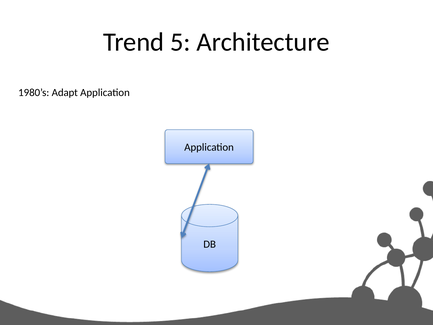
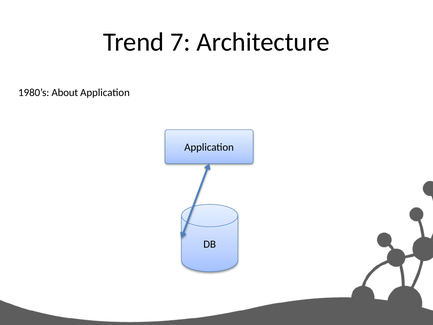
5: 5 -> 7 (180, 42)
Adapt: Adapt -> About (65, 92)
